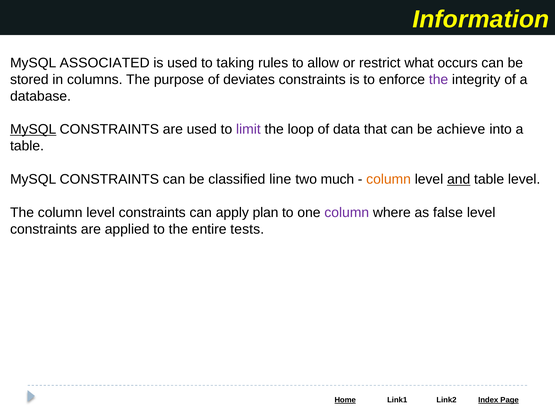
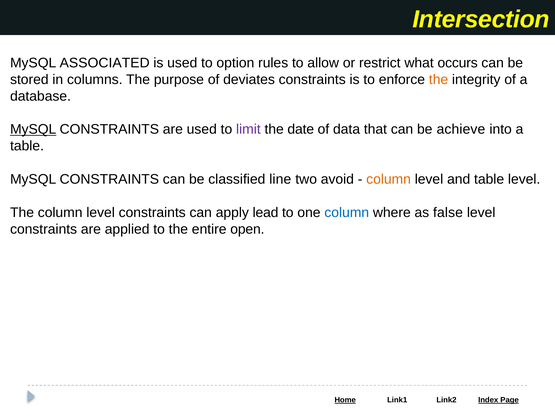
Information: Information -> Intersection (481, 19)
taking: taking -> option (235, 63)
the colour: purple -> orange (439, 80)
loop: loop -> date (301, 129)
much: much -> avoid (337, 179)
and underline: present -> none (459, 179)
plan: plan -> lead (266, 213)
column colour: purple -> blue (347, 213)
tests: tests -> open (247, 229)
